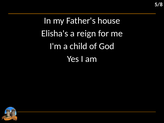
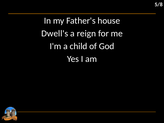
Elisha's: Elisha's -> Dwell's (55, 33)
